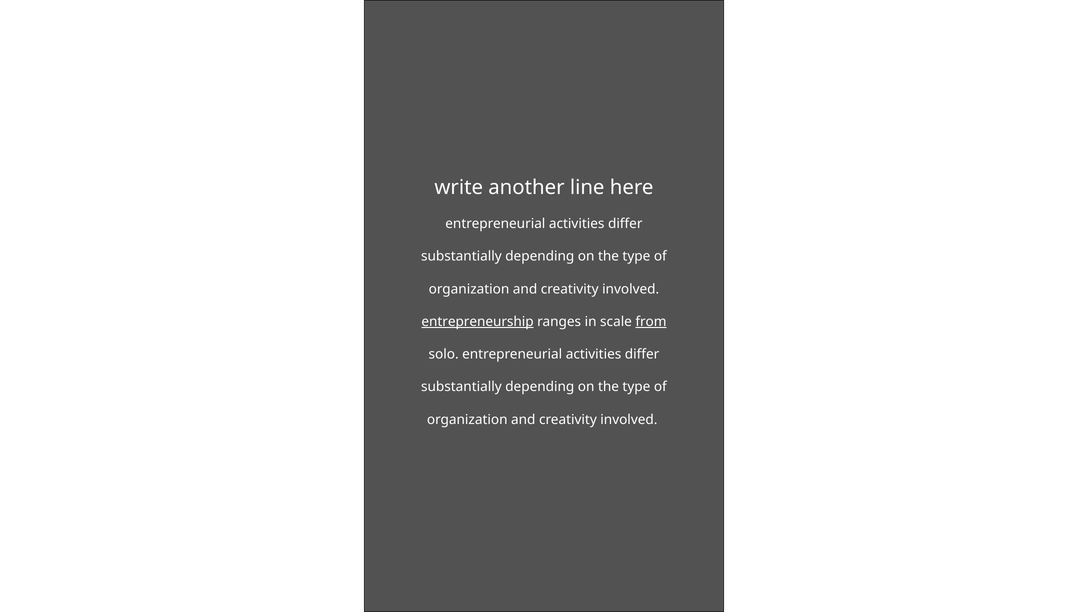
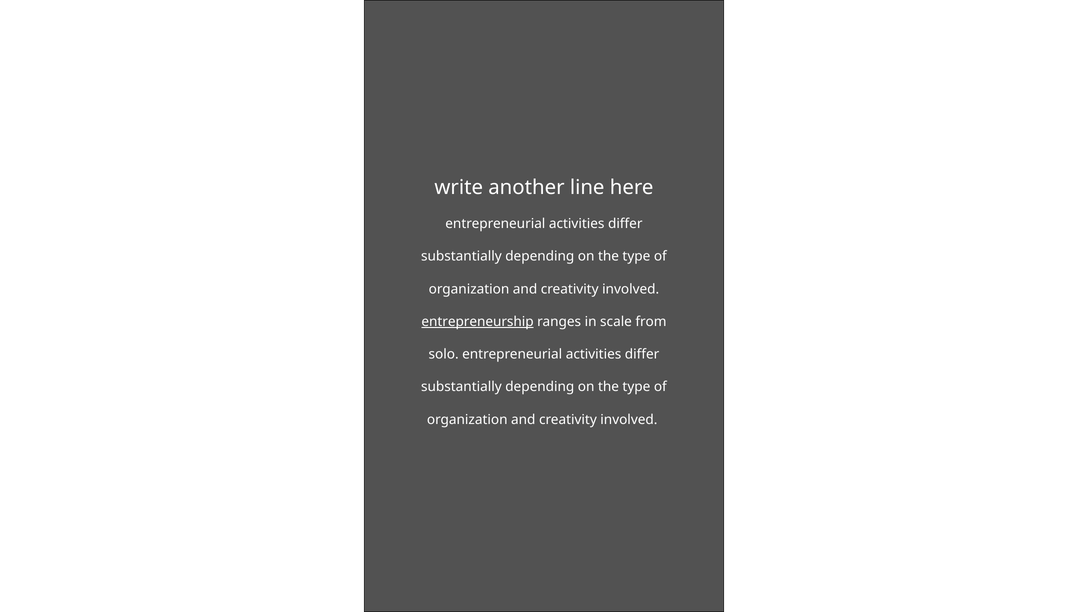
from underline: present -> none (651, 322)
